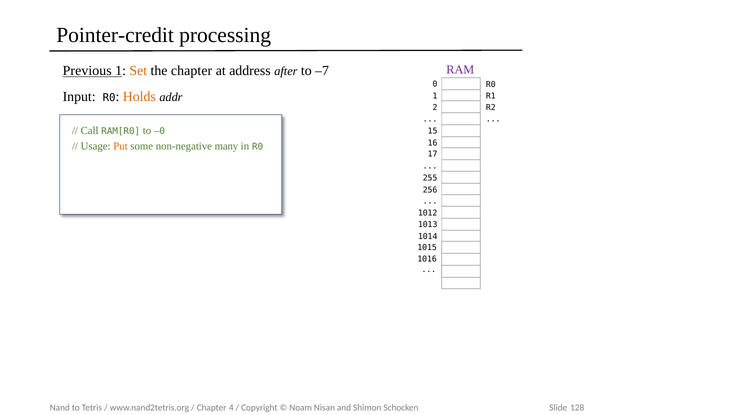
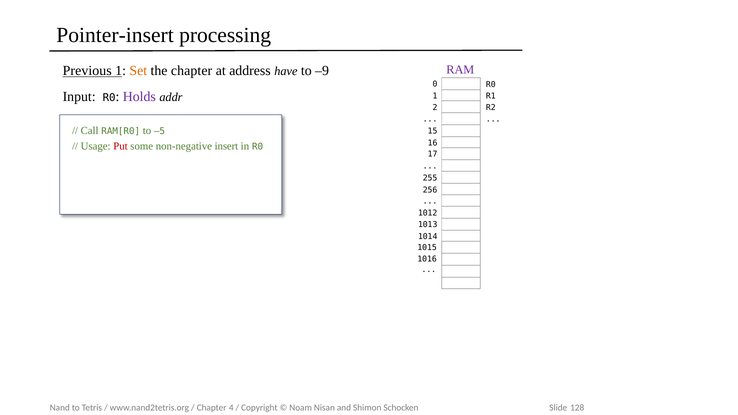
Pointer-credit: Pointer-credit -> Pointer-insert (115, 35)
after: after -> have (286, 71)
–7: –7 -> –9 (322, 71)
Holds colour: orange -> purple (139, 97)
–0: –0 -> –5 (159, 131)
Put colour: orange -> red (120, 146)
many: many -> insert (226, 146)
